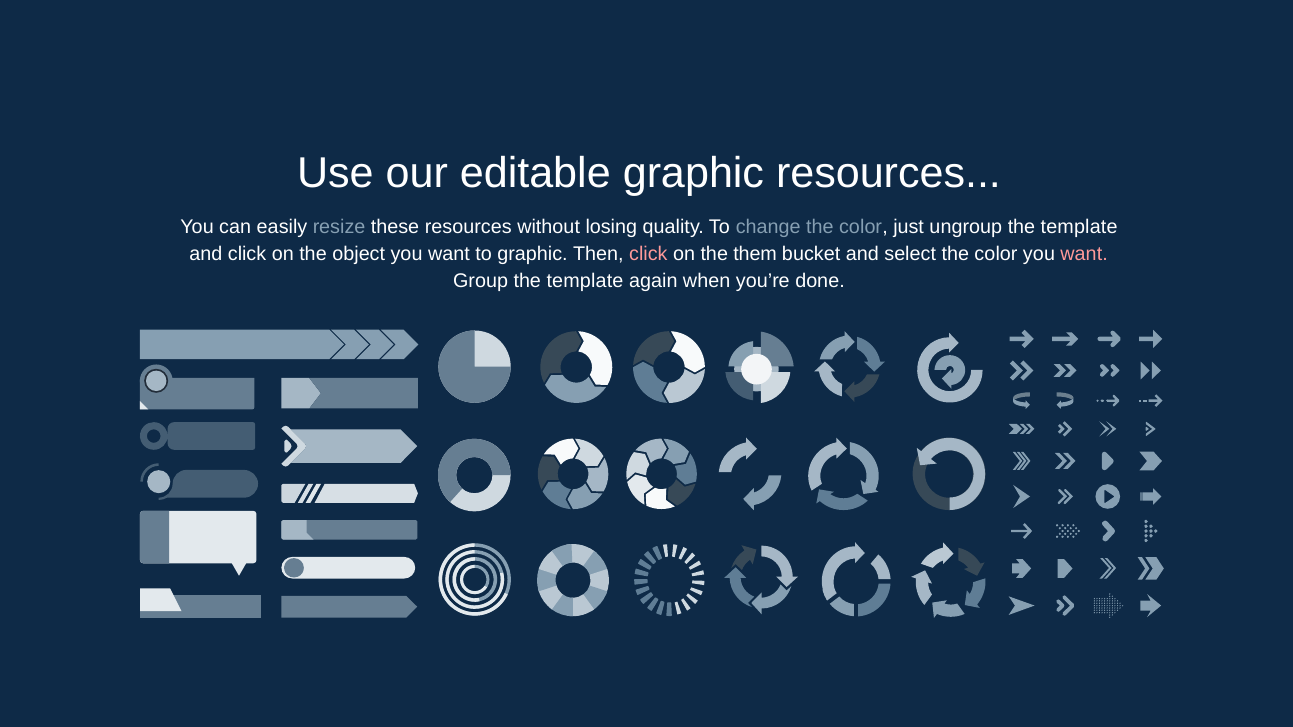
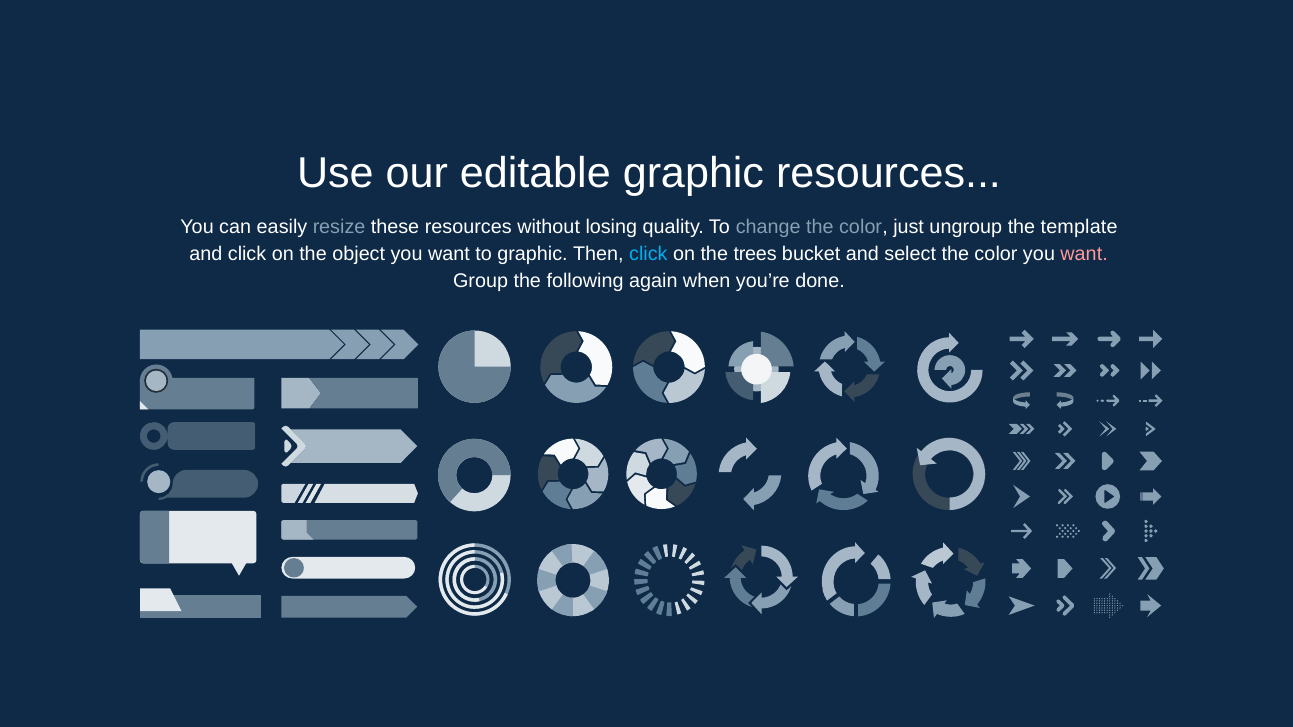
click colour: pink -> light blue (648, 254)
them: them -> trees (755, 254)
Group the template: template -> following (585, 281)
